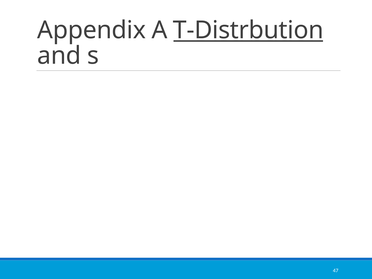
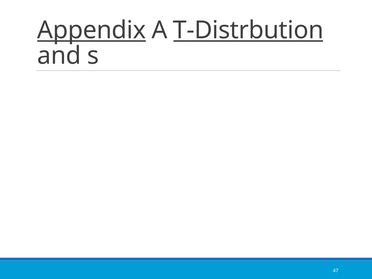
Appendix underline: none -> present (92, 30)
